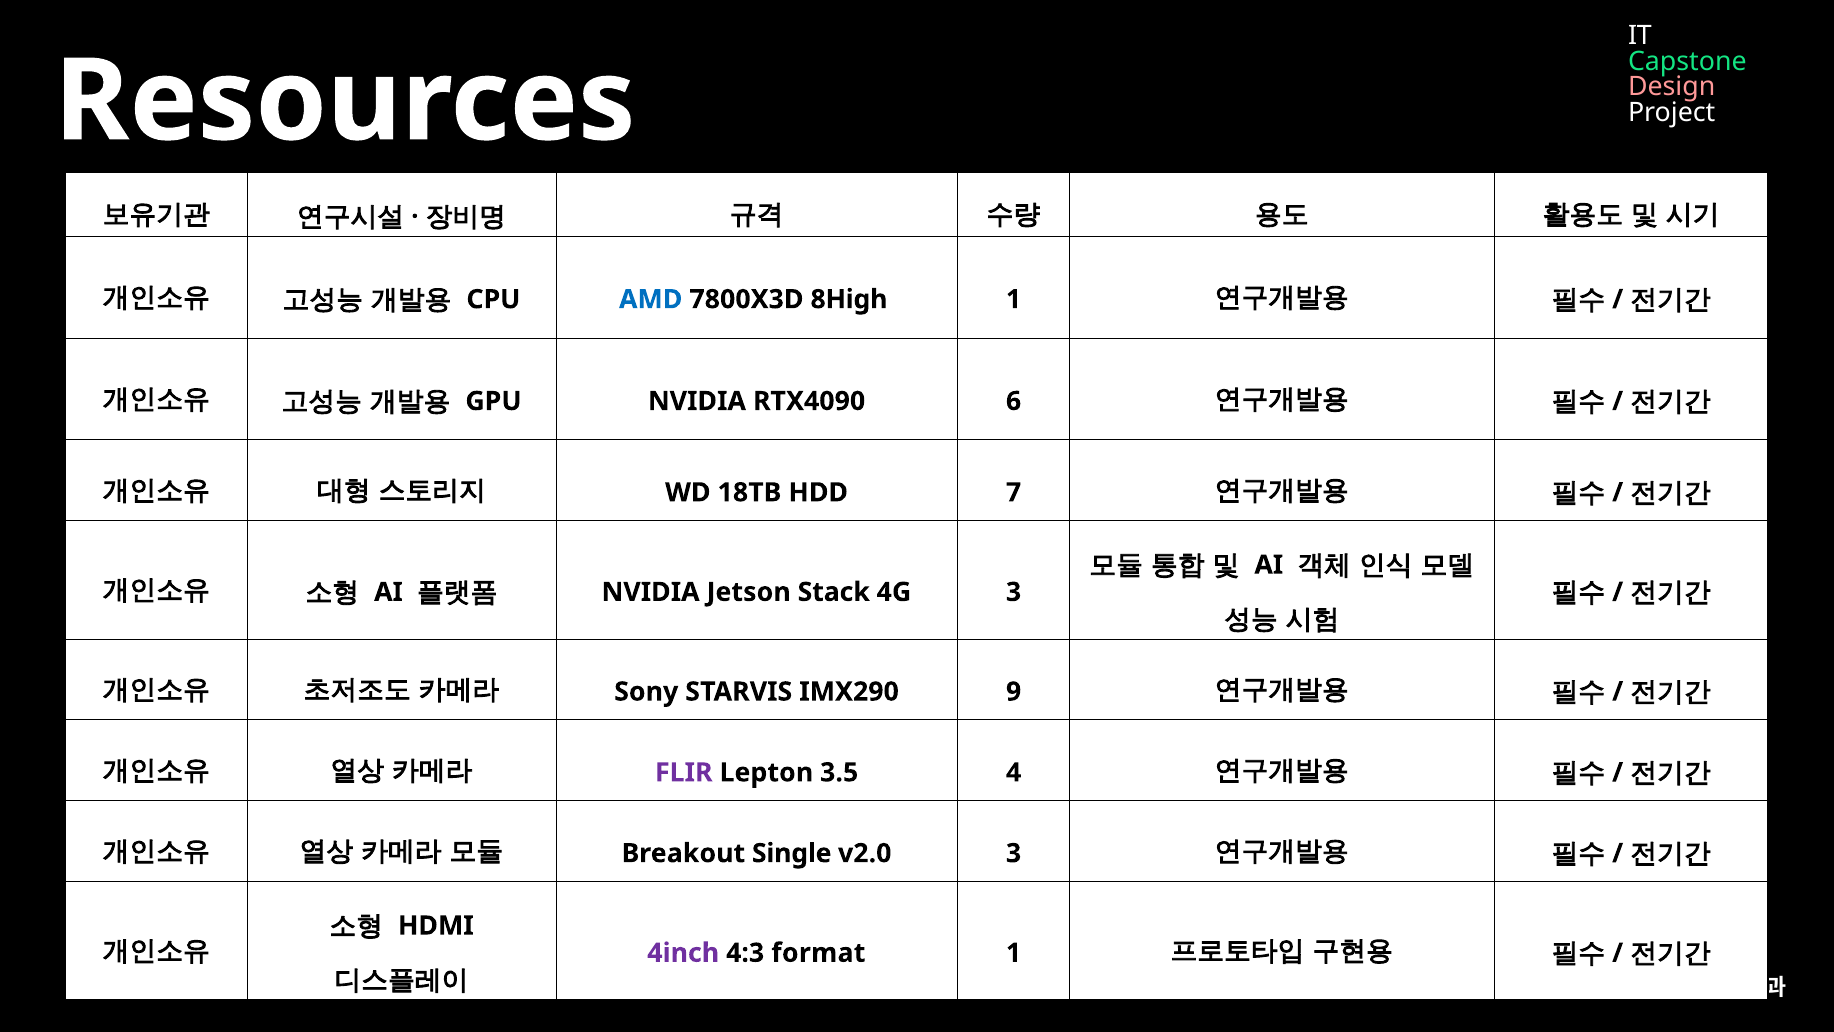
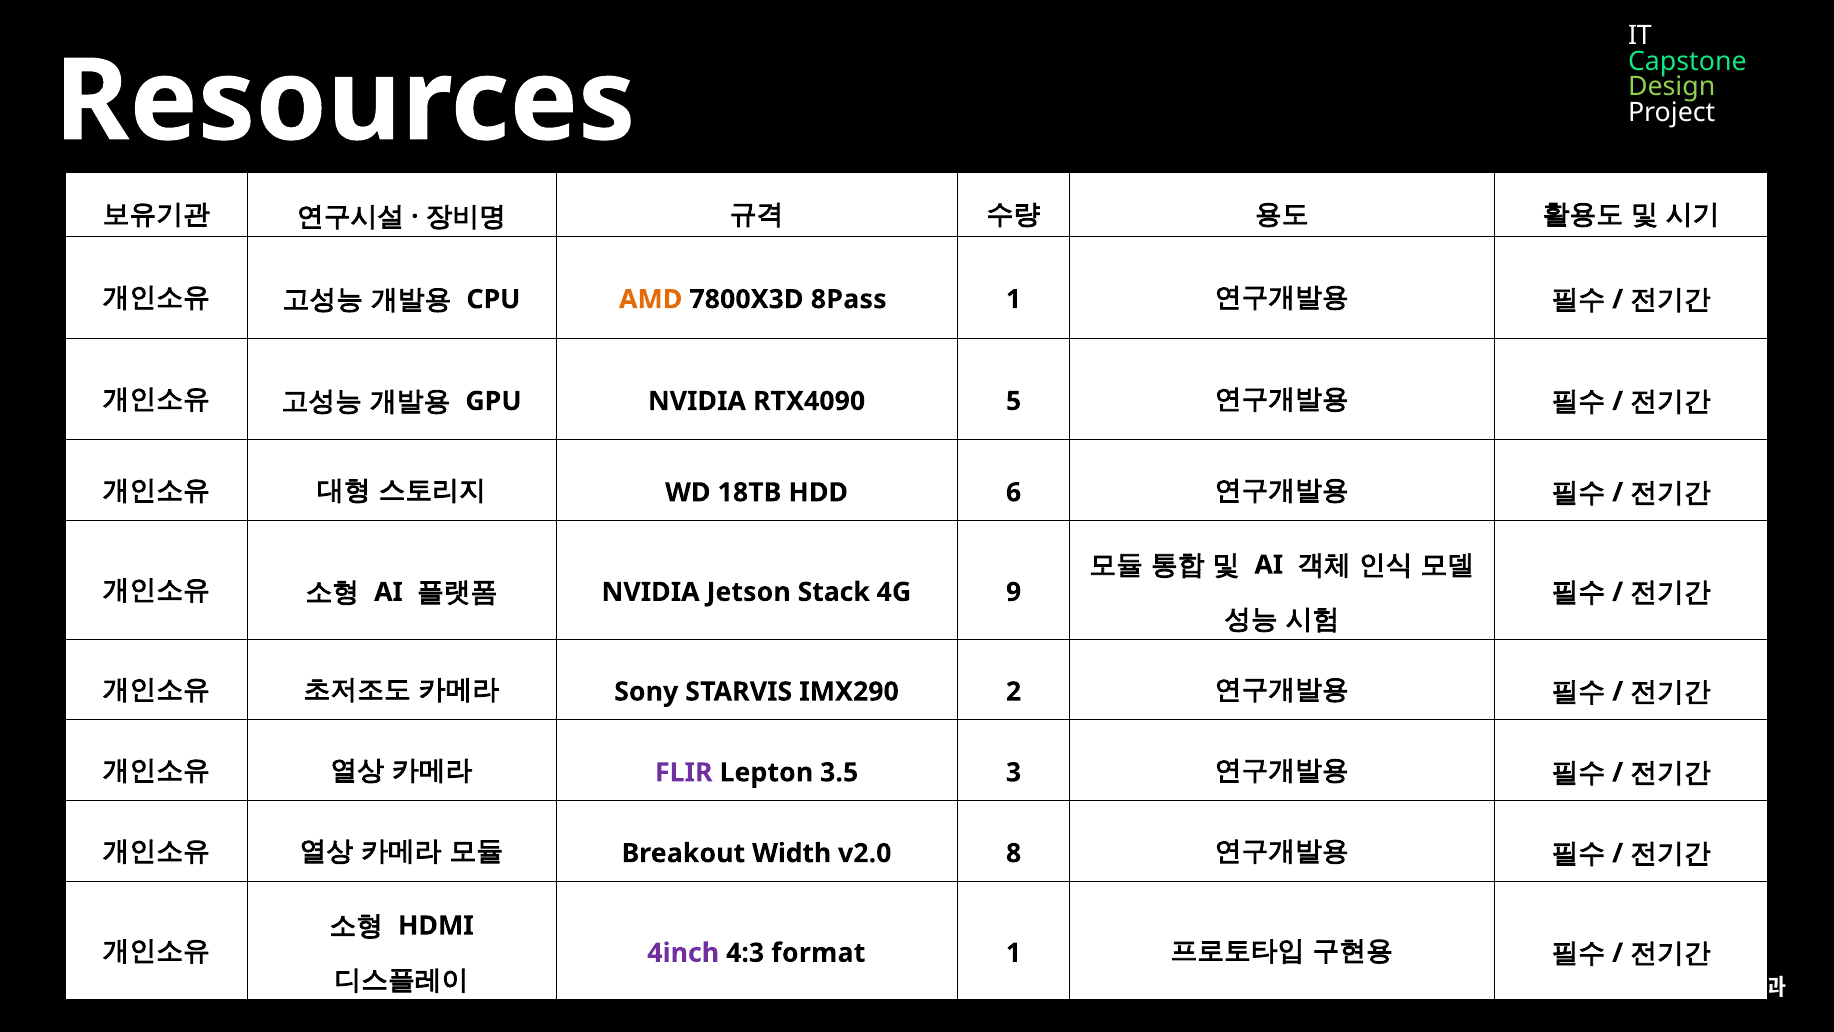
Design colour: pink -> light green (1672, 87)
AMD colour: blue -> orange (651, 299)
8High: 8High -> 8Pass (849, 299)
6: 6 -> 5 (1014, 401)
7: 7 -> 6 (1014, 492)
4G 3: 3 -> 9 (1014, 592)
9: 9 -> 2 (1014, 691)
4: 4 -> 3 (1014, 772)
Single: Single -> Width (792, 853)
v2.0 3: 3 -> 8 (1014, 853)
